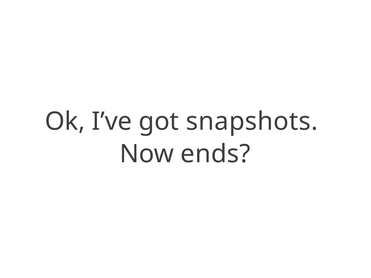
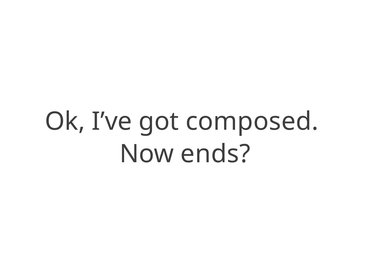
snapshots: snapshots -> composed (252, 122)
